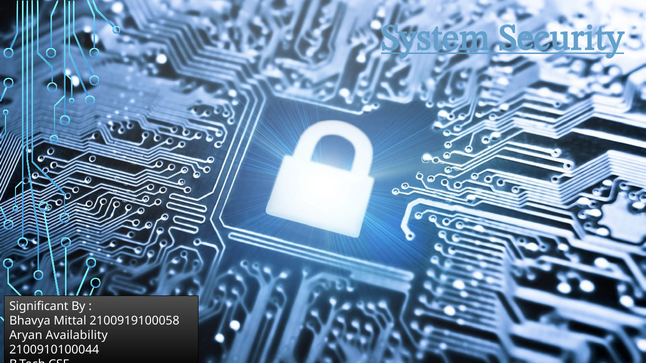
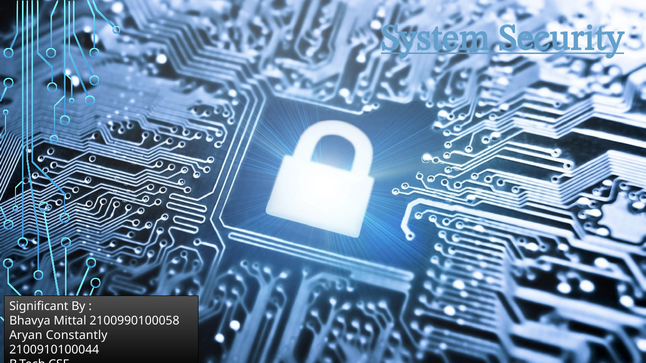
2100919100058: 2100919100058 -> 2100990100058 (135, 321)
Availability: Availability -> Constantly (77, 336)
